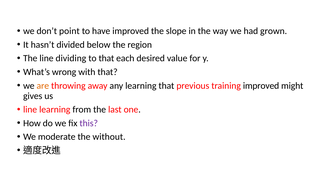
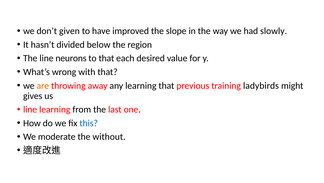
point: point -> given (69, 31)
grown: grown -> slowly (274, 31)
dividing: dividing -> neurons (71, 58)
training improved: improved -> ladybirds (261, 85)
this colour: purple -> blue (89, 123)
